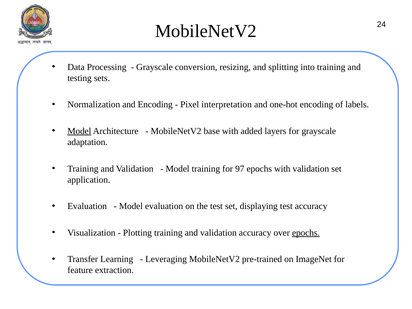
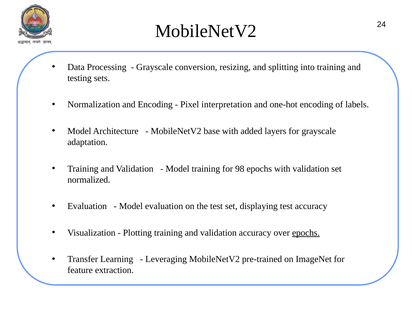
Model underline: present -> none (79, 131)
97: 97 -> 98 (240, 169)
application: application -> normalized (89, 180)
